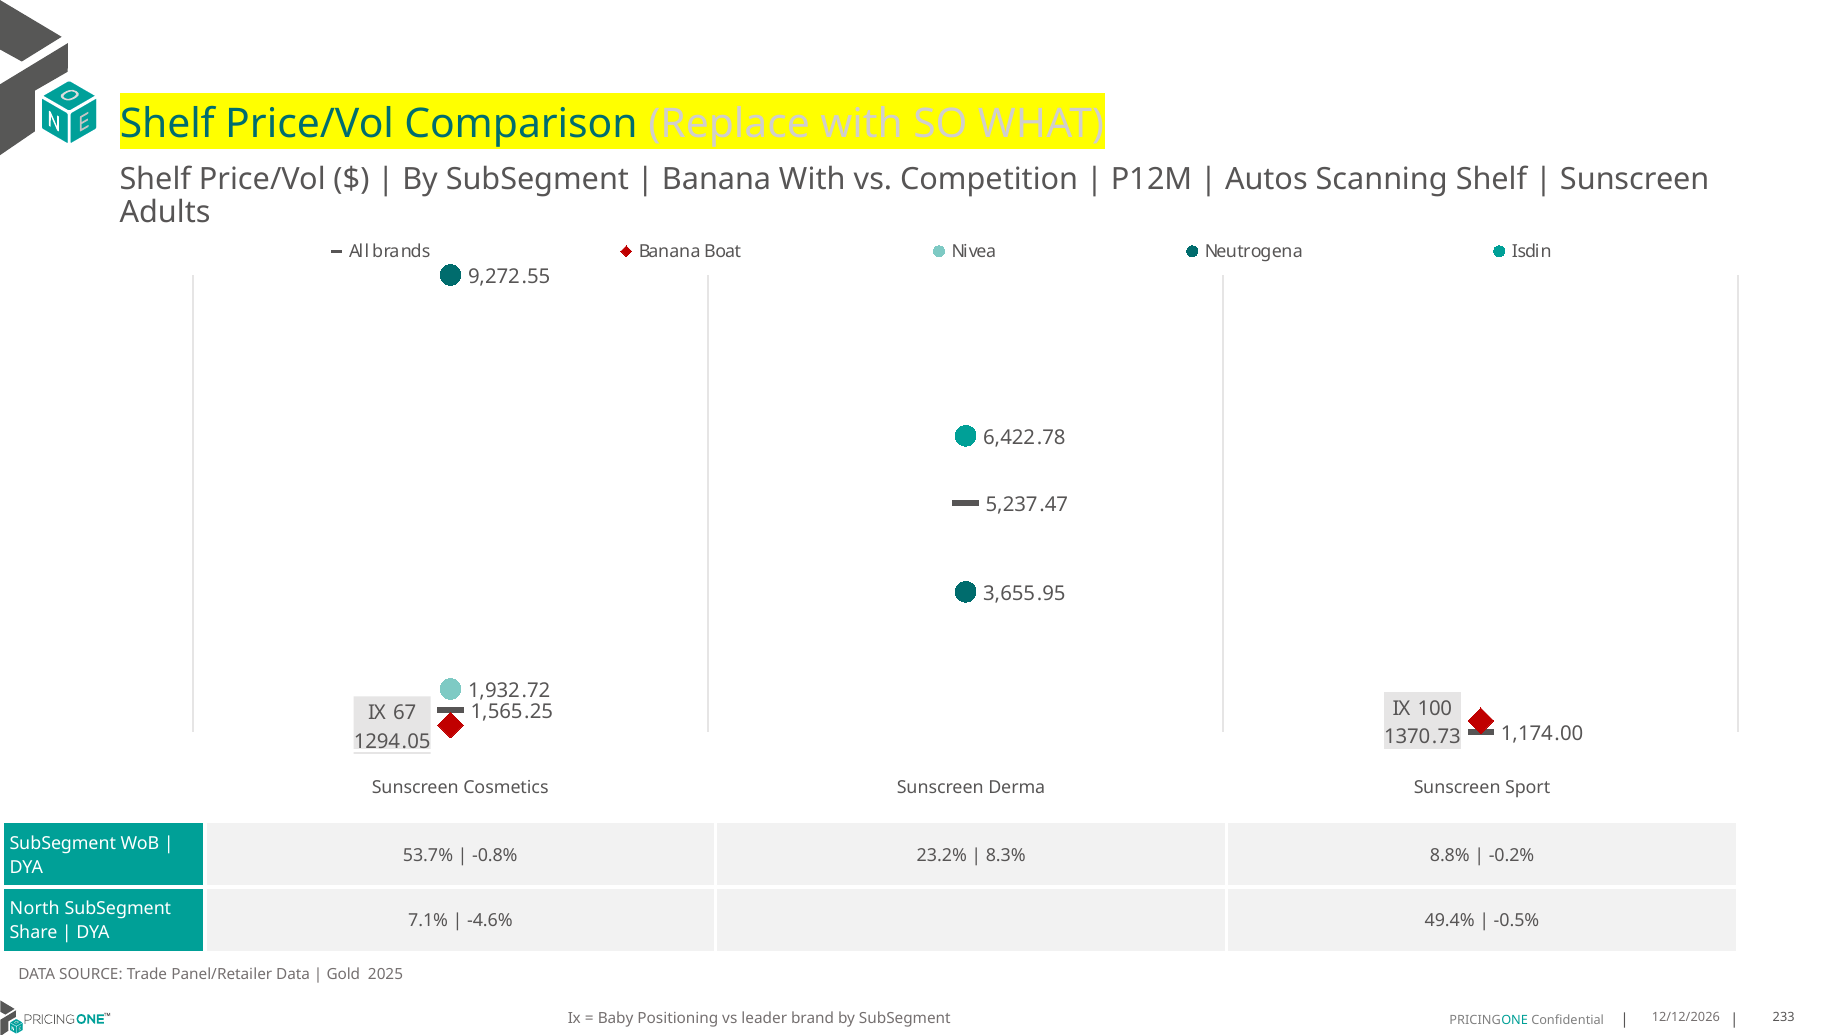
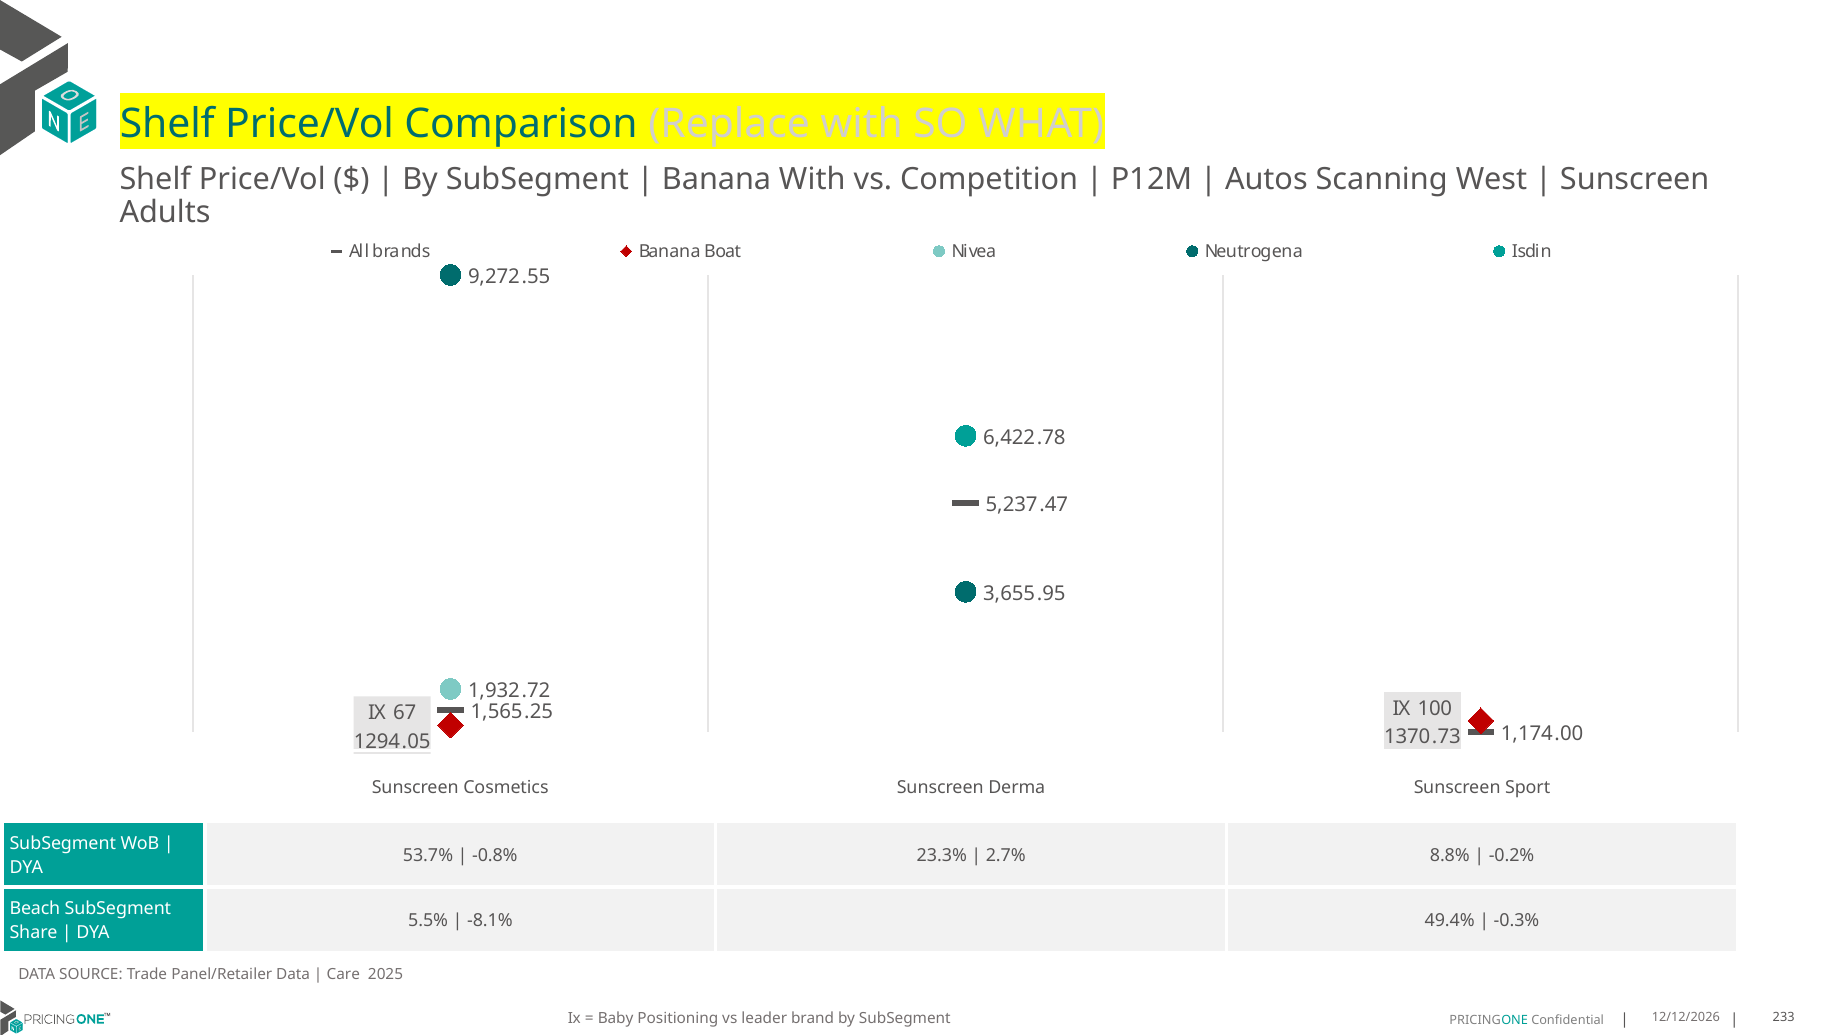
Scanning Shelf: Shelf -> West (1491, 179)
23.2%: 23.2% -> 23.3% (942, 855)
8.3%: 8.3% -> 2.7% (1006, 855)
North: North -> Beach (35, 909)
7.1%: 7.1% -> 5.5% (428, 921)
-4.6%: -4.6% -> -8.1% (490, 921)
-0.5%: -0.5% -> -0.3% (1517, 921)
Gold: Gold -> Care (343, 975)
